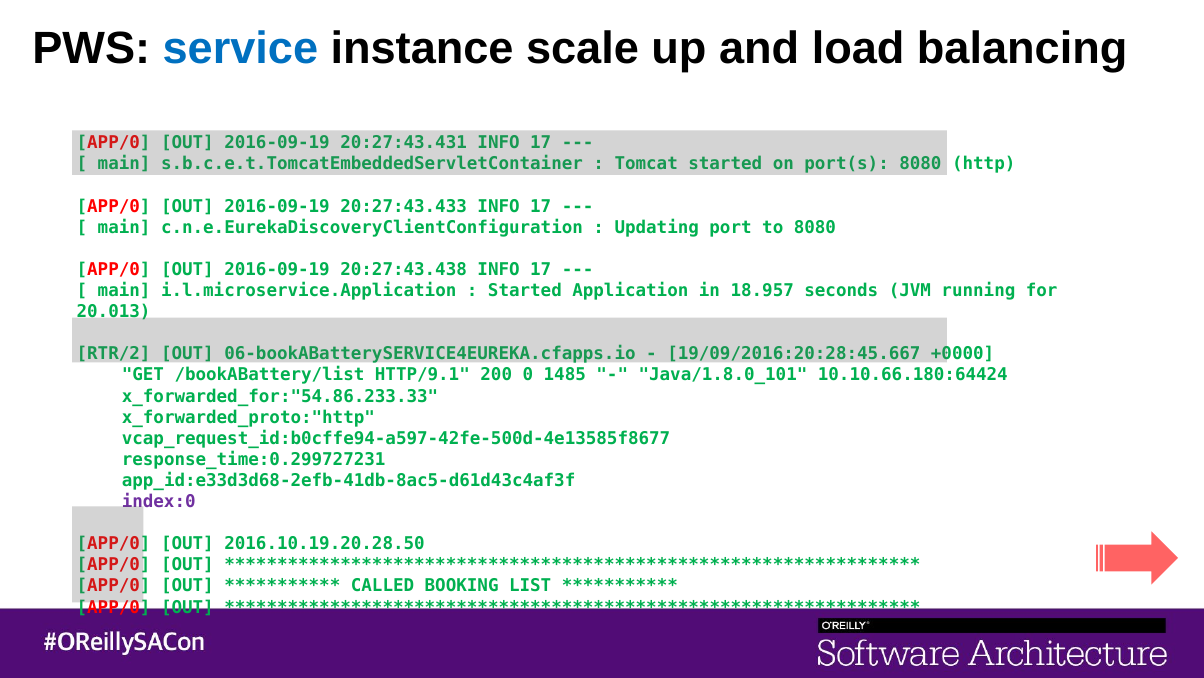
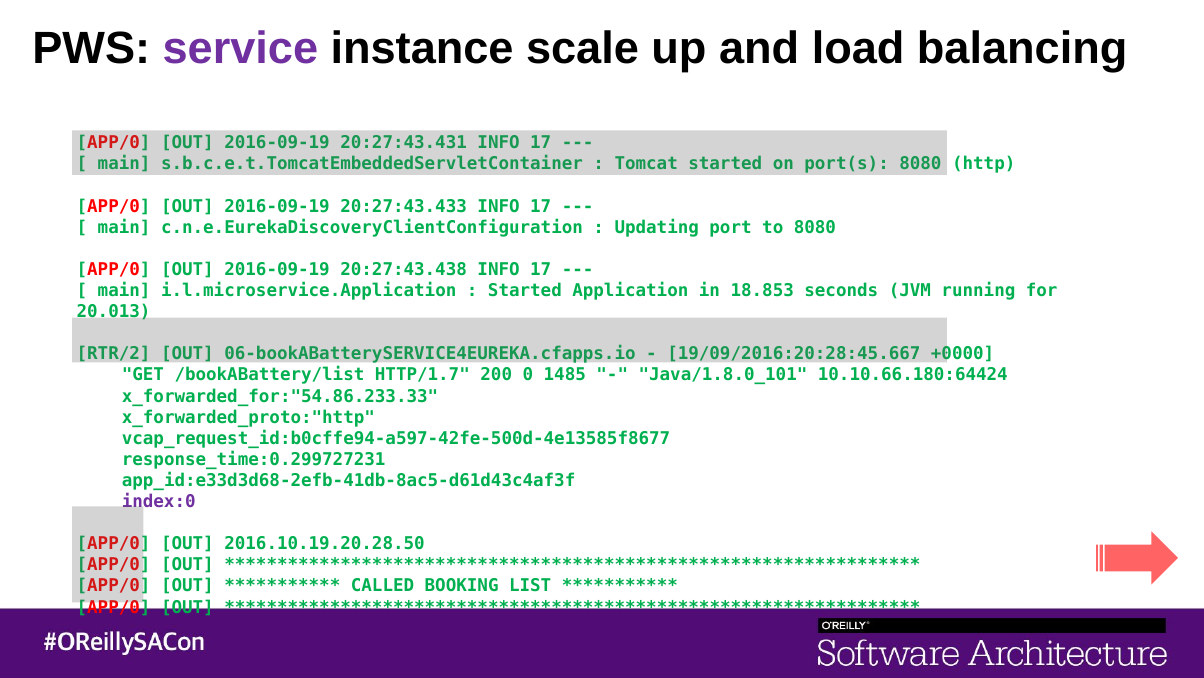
service colour: blue -> purple (240, 49)
18.957: 18.957 -> 18.853 (762, 290)
HTTP/9.1: HTTP/9.1 -> HTTP/1.7 (422, 375)
